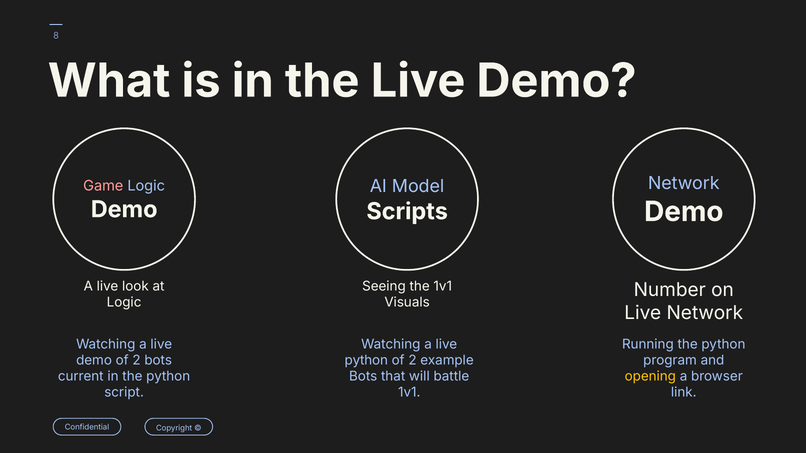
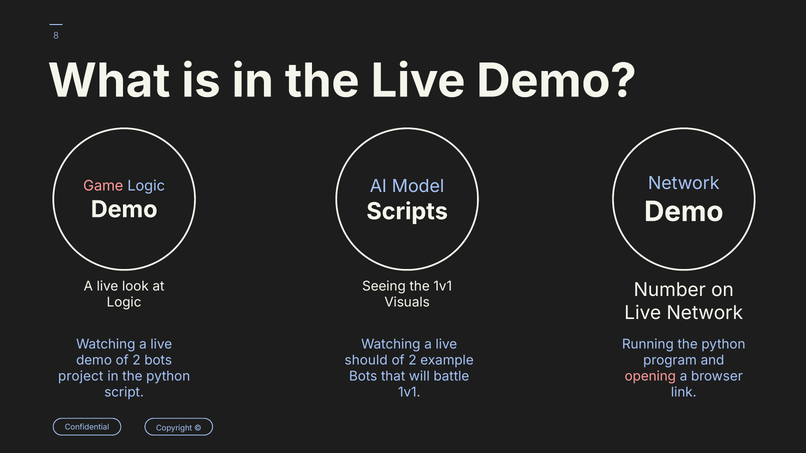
python: python -> should (366, 360)
current: current -> project (81, 377)
opening colour: yellow -> pink (650, 377)
